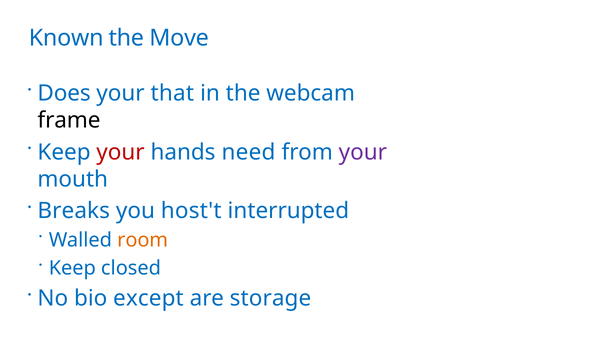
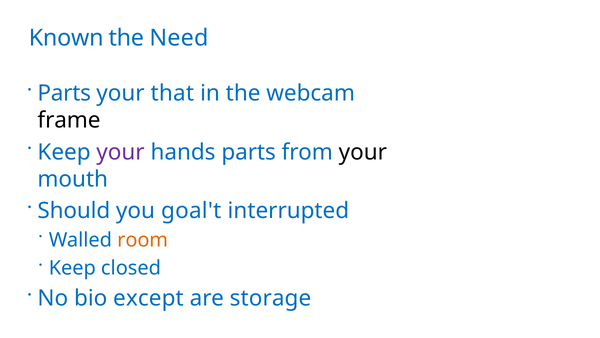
Move: Move -> Need (179, 38)
Does: Does -> Parts (64, 93)
your colour: red -> purple (121, 152)
hands need: need -> parts (249, 152)
your colour: purple -> black (363, 152)
Breaks: Breaks -> Should (74, 210)
host't: host't -> goal't (191, 210)
